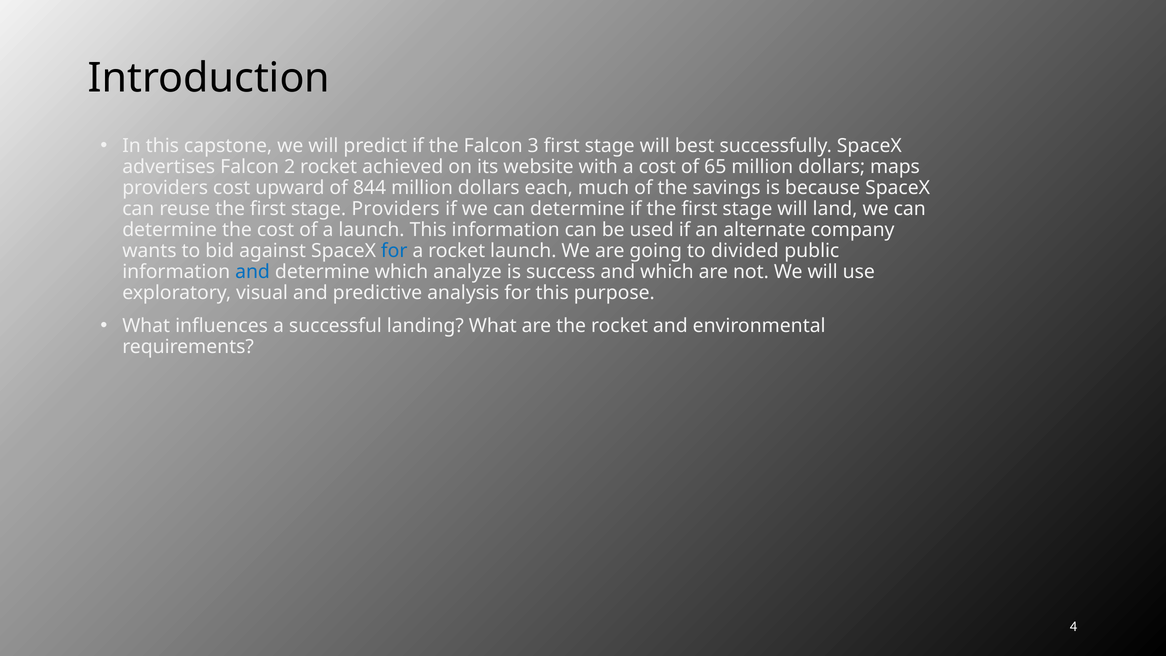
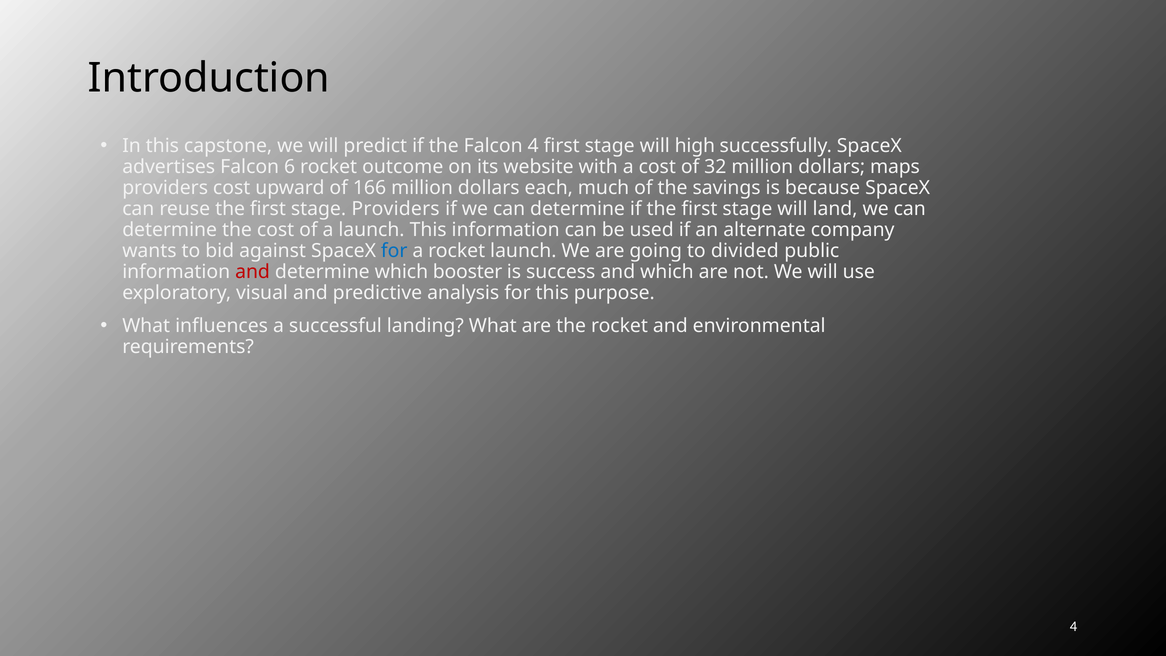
Falcon 3: 3 -> 4 (533, 146)
best: best -> high (695, 146)
2: 2 -> 6 (290, 167)
achieved: achieved -> outcome (403, 167)
65: 65 -> 32 (715, 167)
844: 844 -> 166 (370, 188)
and colour: blue -> red (253, 272)
analyze: analyze -> booster (468, 272)
